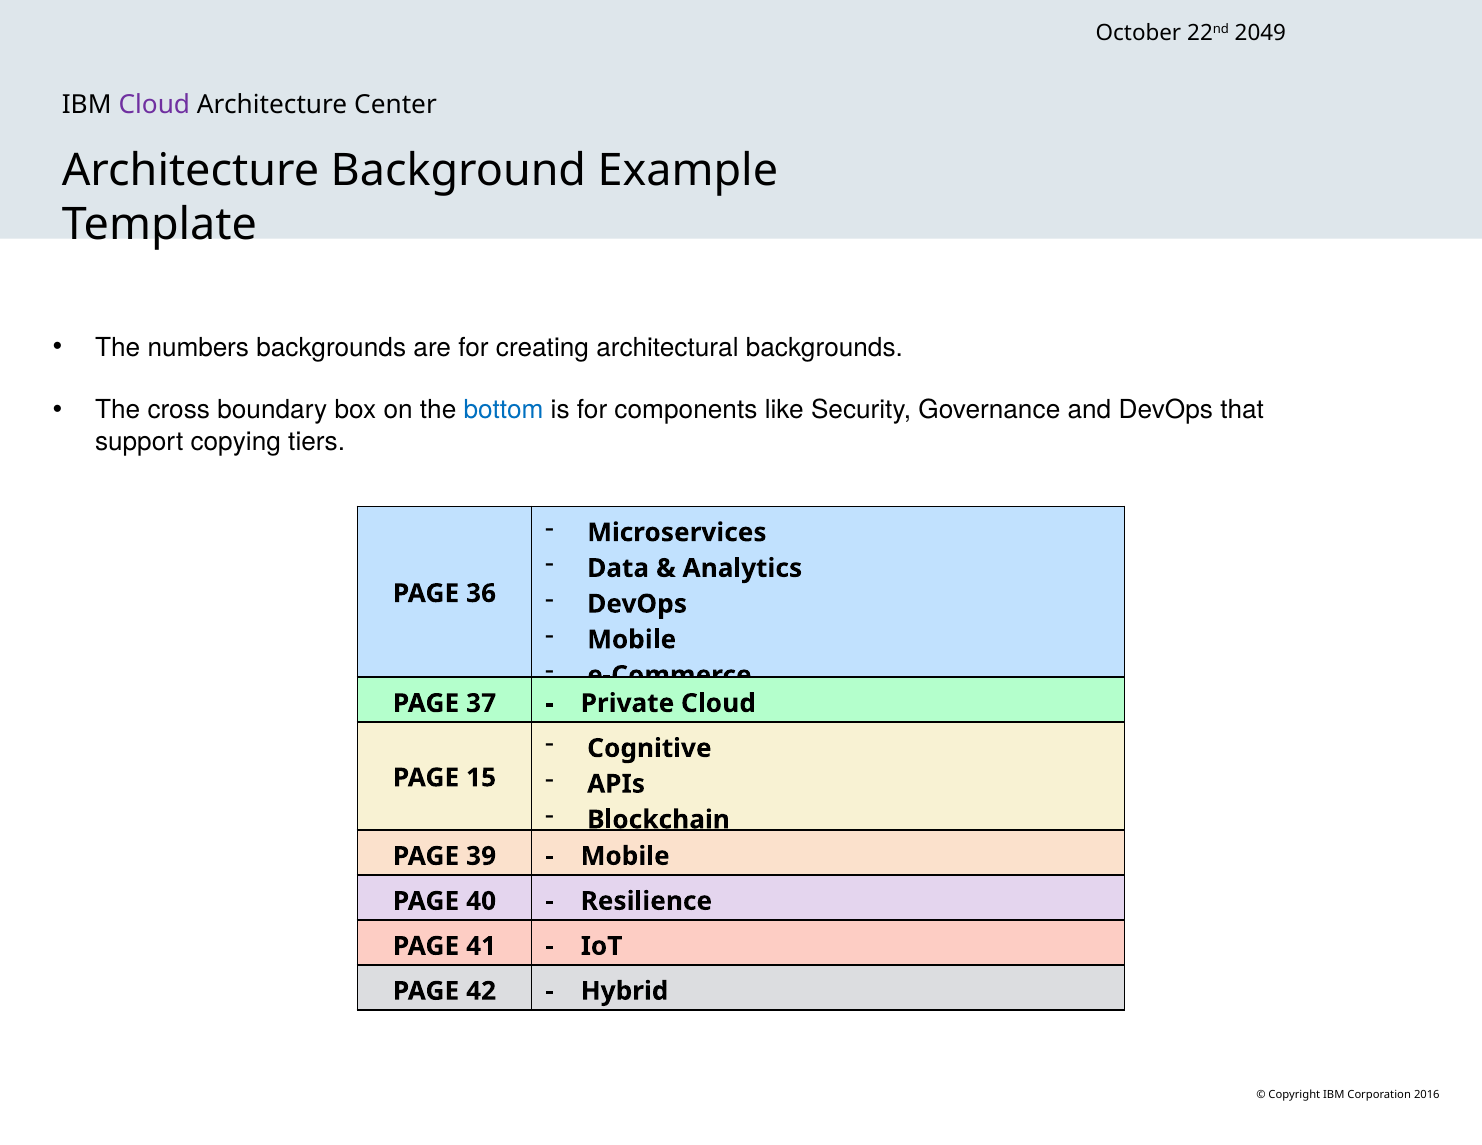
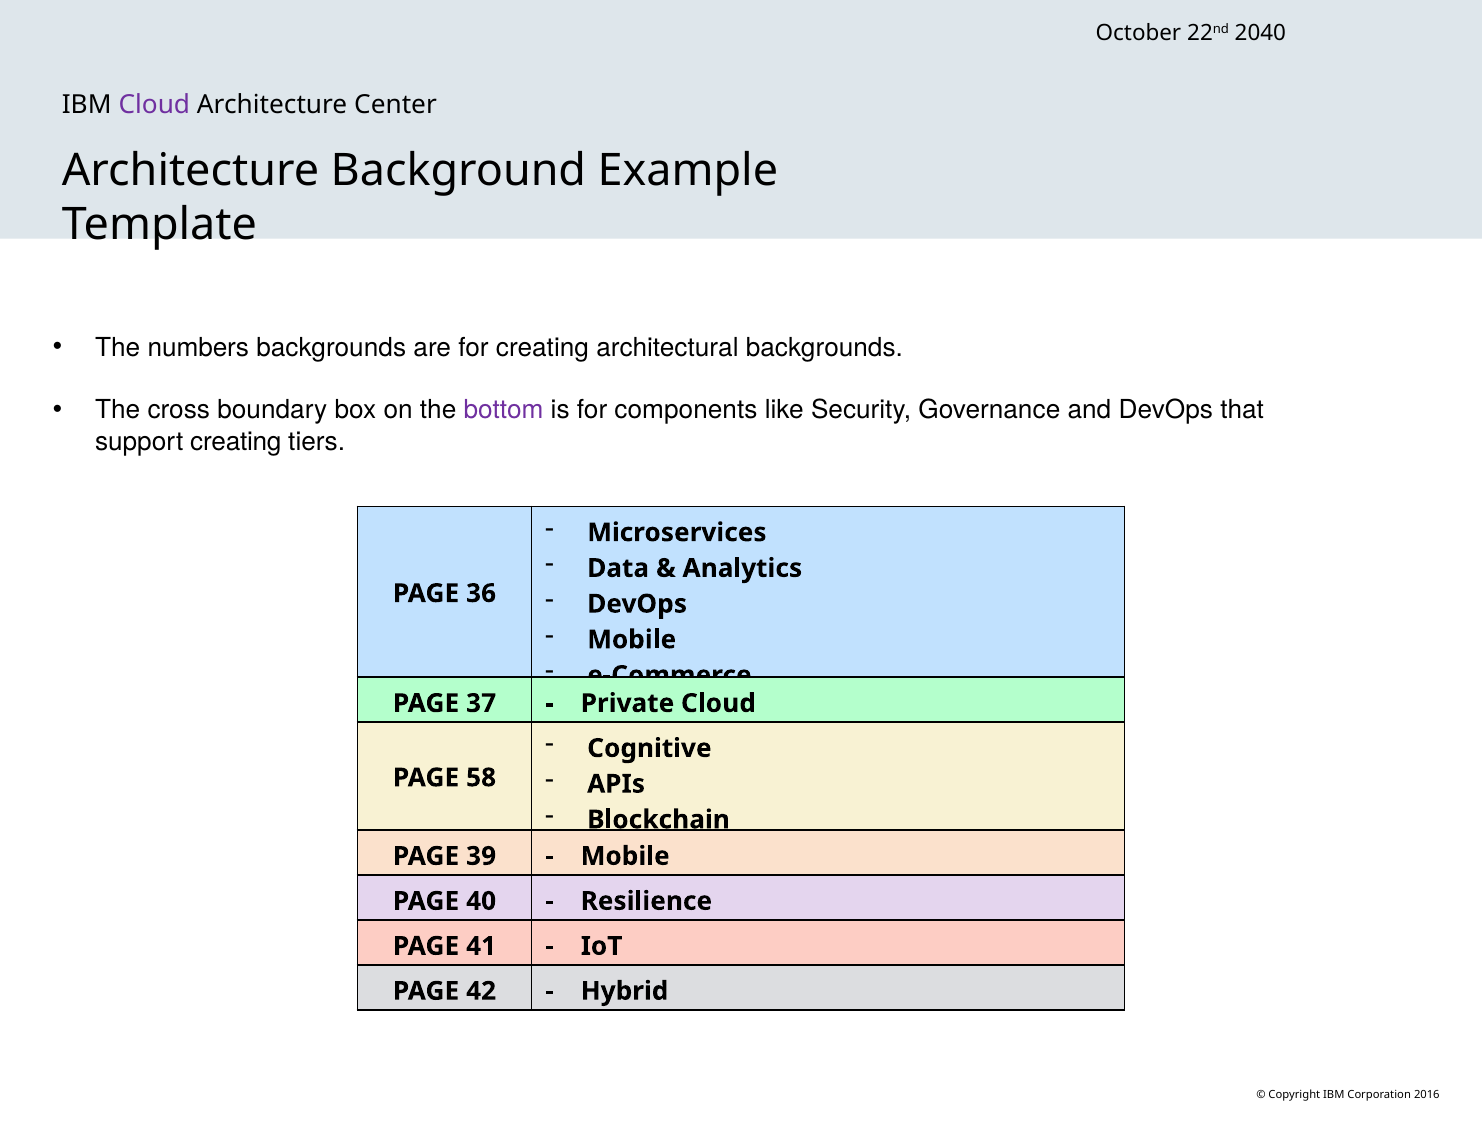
2049: 2049 -> 2040 (1260, 33)
bottom colour: blue -> purple (504, 410)
support copying: copying -> creating (236, 442)
15: 15 -> 58 (481, 778)
